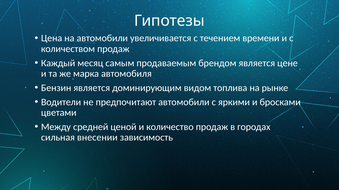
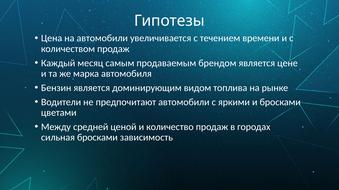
сильная внесении: внесении -> бросками (97, 138)
